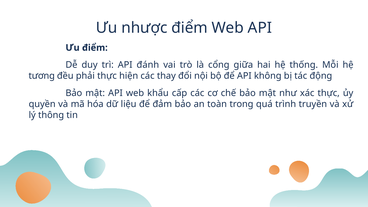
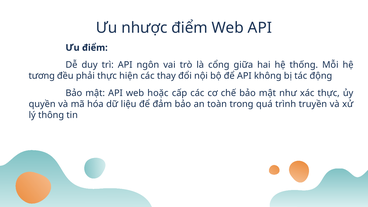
đánh: đánh -> ngôn (148, 65)
khẩu: khẩu -> hoặc (158, 93)
